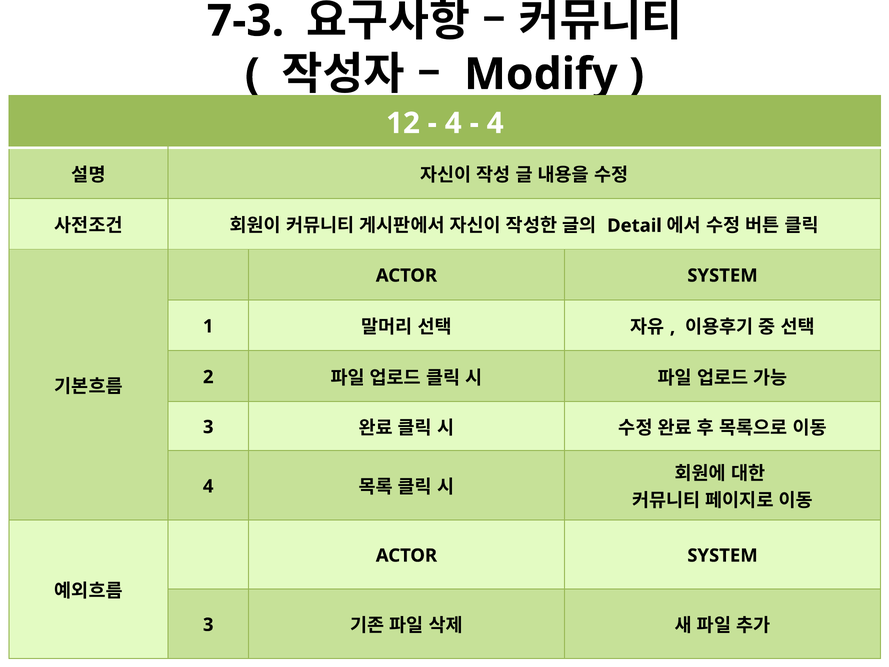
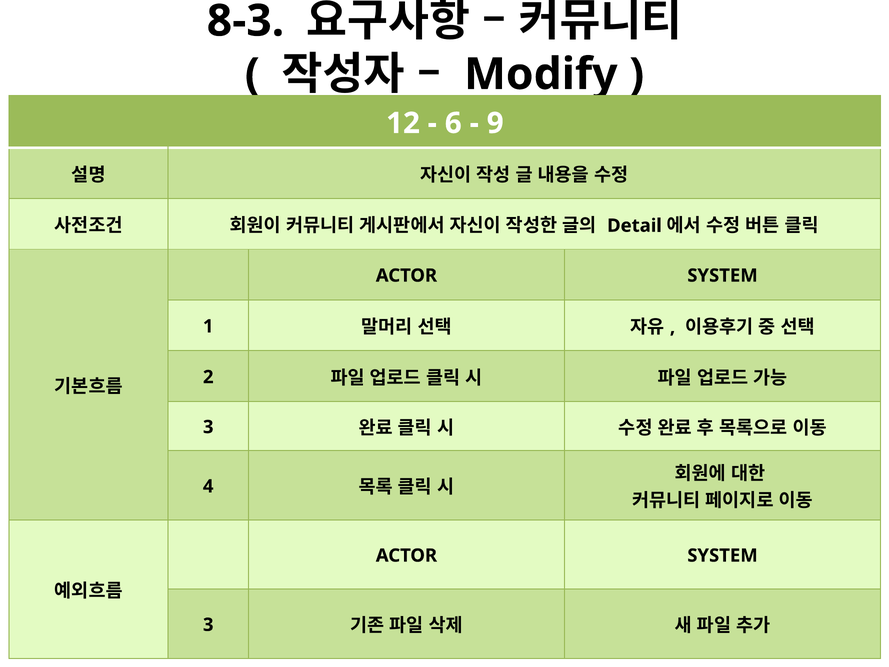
7-3: 7-3 -> 8-3 (245, 21)
4: 4 -> 6 (453, 123)
4: 4 -> 9 (495, 123)
